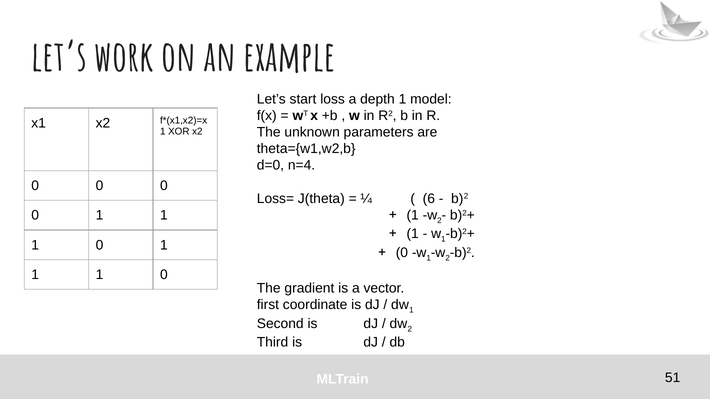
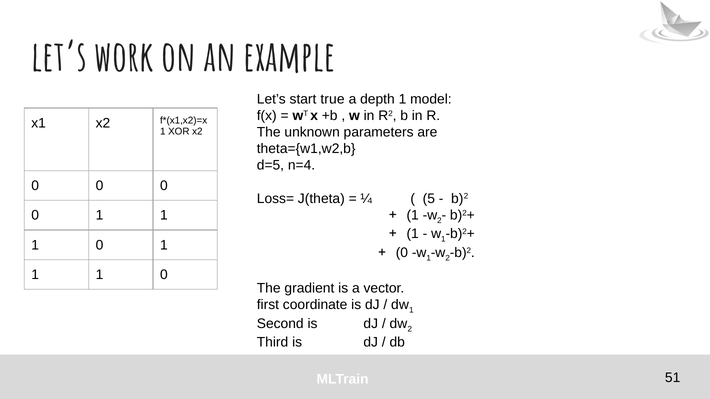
loss: loss -> true (332, 99)
d=0: d=0 -> d=5 (270, 166)
6: 6 -> 5 (429, 199)
